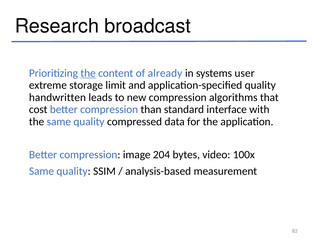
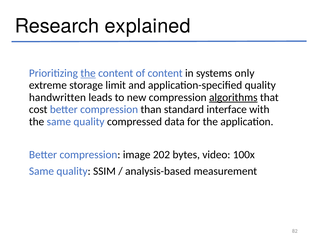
broadcast: broadcast -> explained (148, 26)
of already: already -> content (165, 73)
user: user -> only (245, 73)
algorithms underline: none -> present (233, 97)
204: 204 -> 202 (162, 155)
